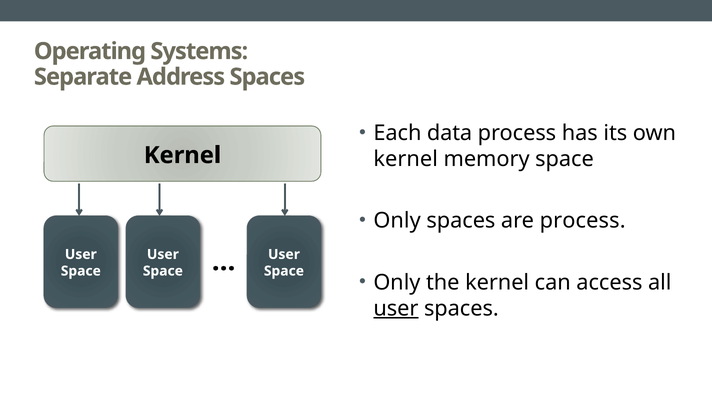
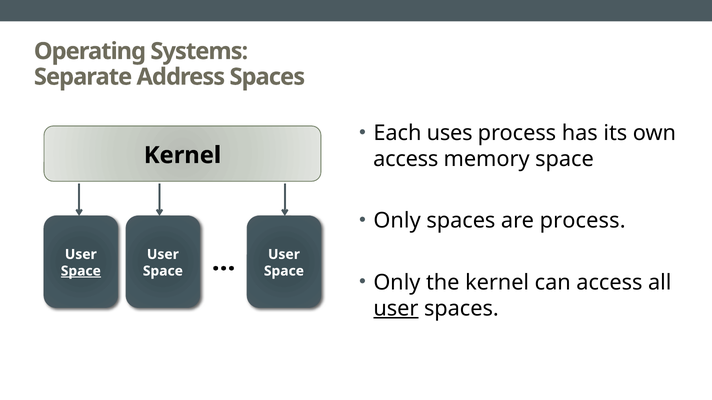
data: data -> uses (450, 133)
kernel: kernel -> access (406, 159)
Space underline: none -> present (81, 271)
